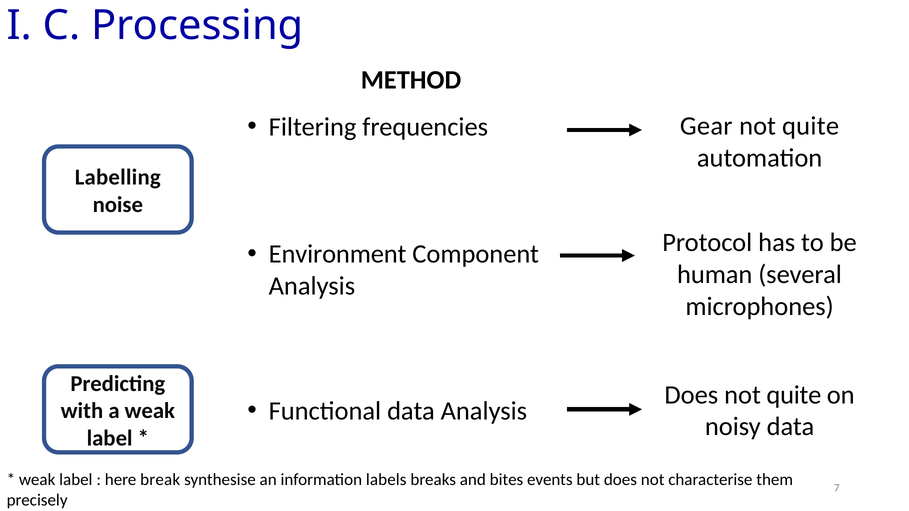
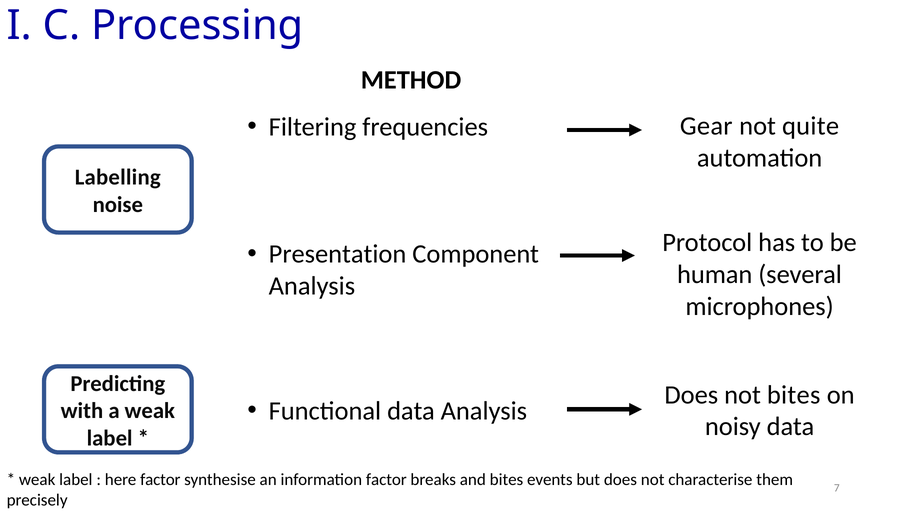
Environment: Environment -> Presentation (338, 254)
Does not quite: quite -> bites (794, 395)
here break: break -> factor (160, 480)
information labels: labels -> factor (386, 480)
